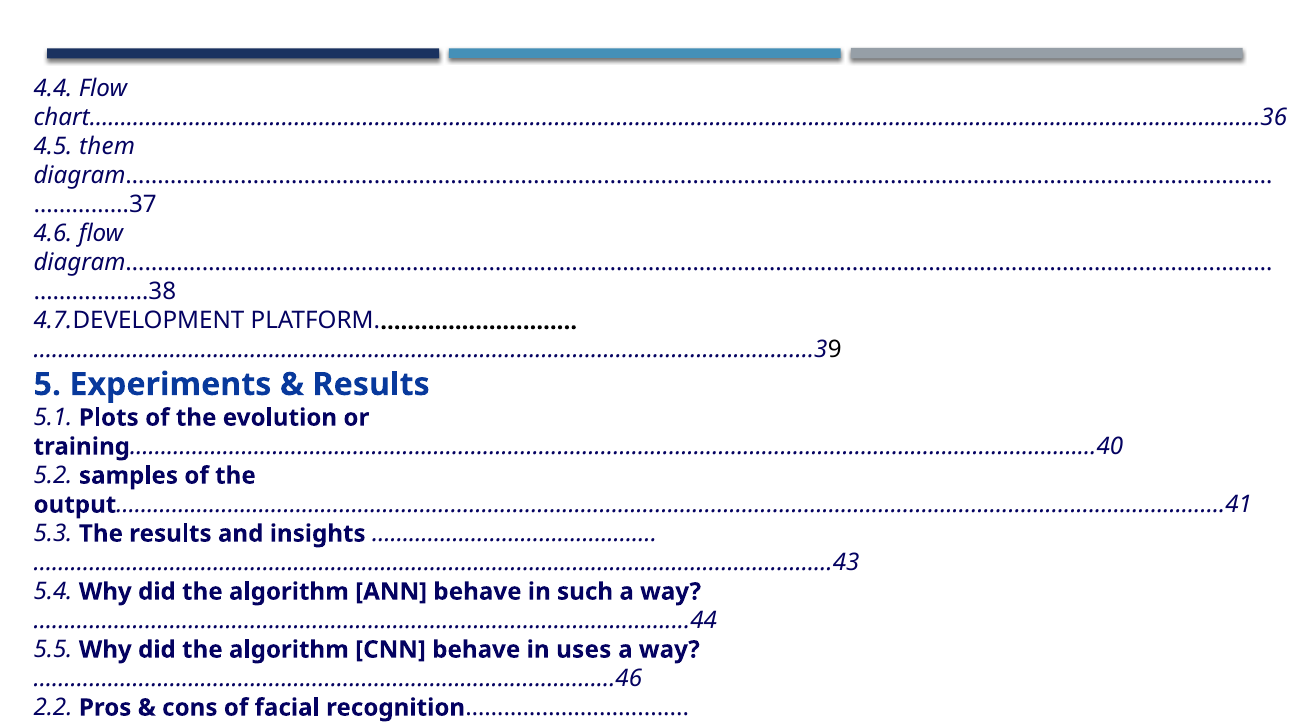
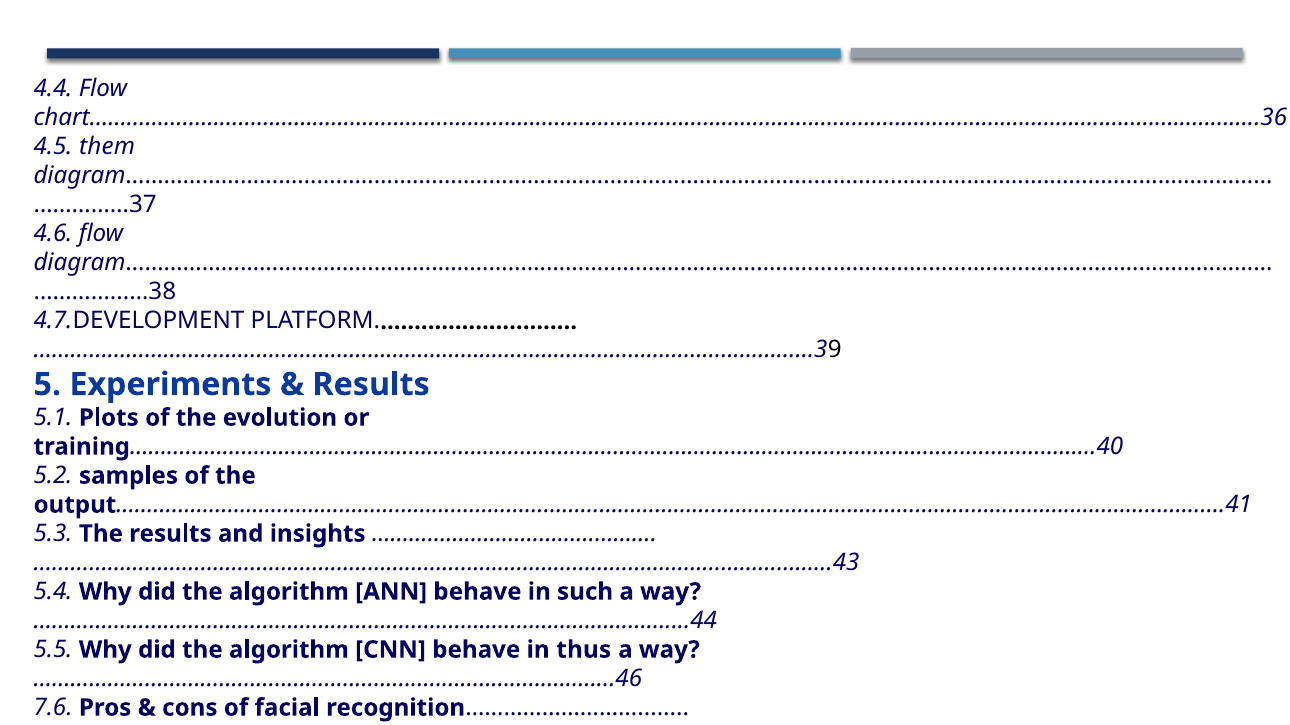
uses: uses -> thus (584, 650)
2.2: 2.2 -> 7.6 (53, 708)
